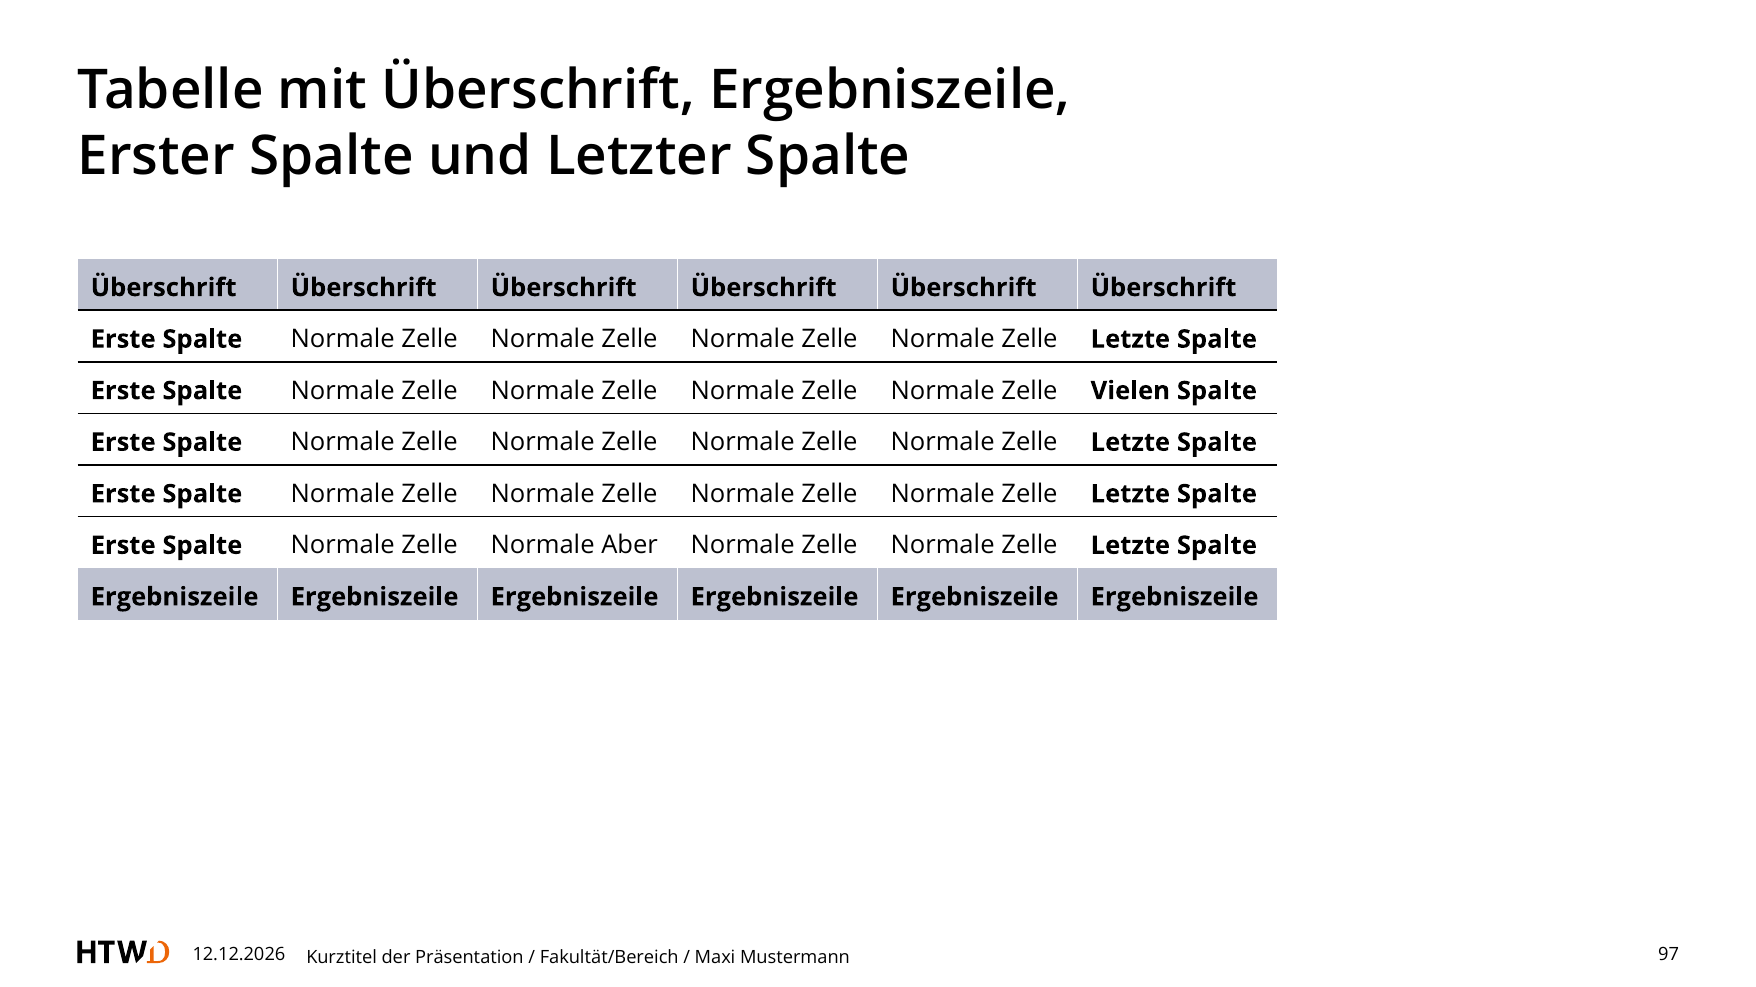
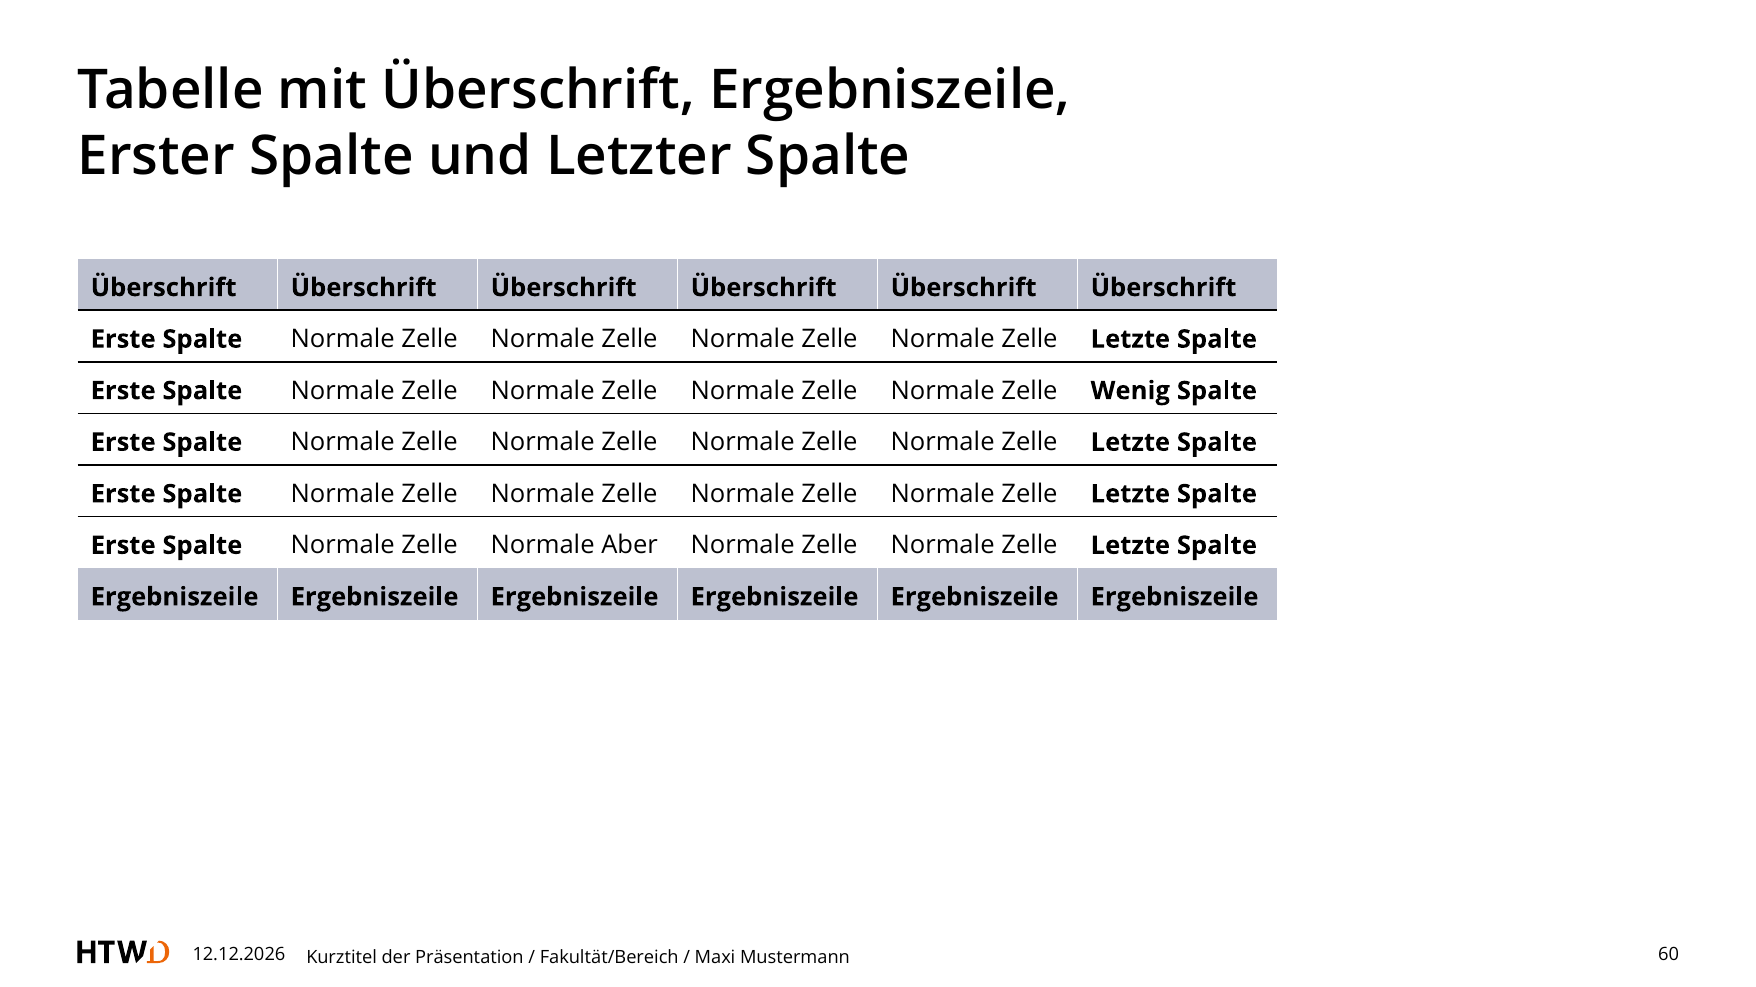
Vielen: Vielen -> Wenig (1130, 391)
97: 97 -> 60 (1669, 955)
